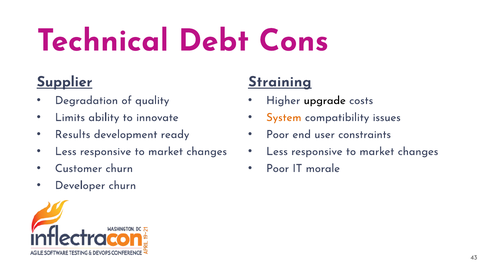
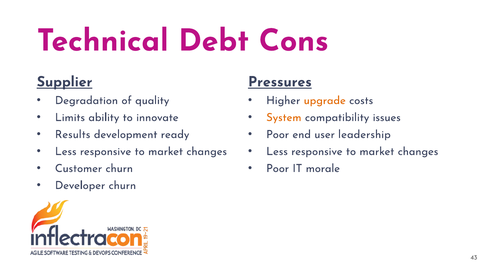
Straining: Straining -> Pressures (280, 82)
upgrade colour: black -> orange (325, 100)
constraints: constraints -> leadership (364, 134)
